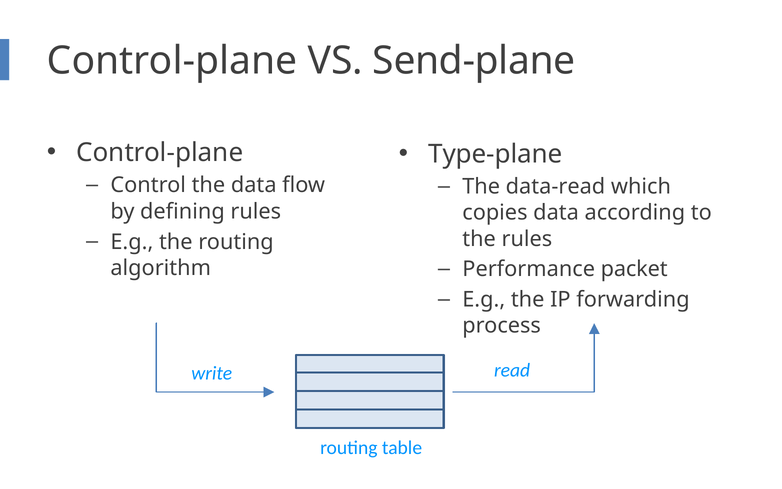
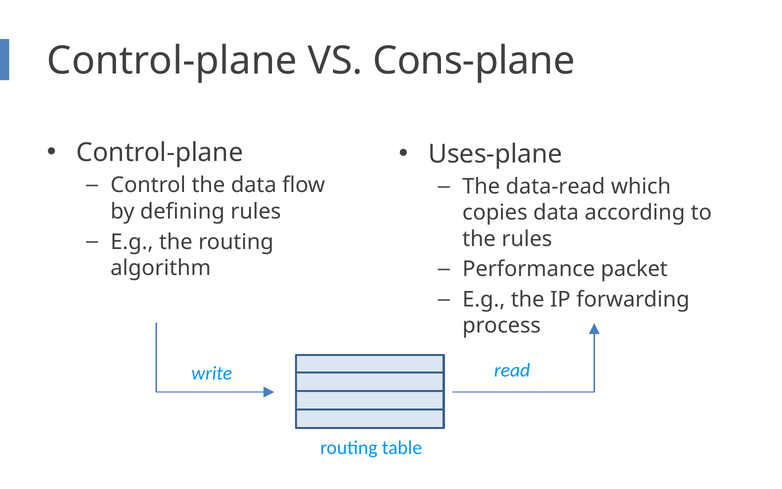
Send-plane: Send-plane -> Cons-plane (474, 61)
Type-plane: Type-plane -> Uses-plane (495, 154)
